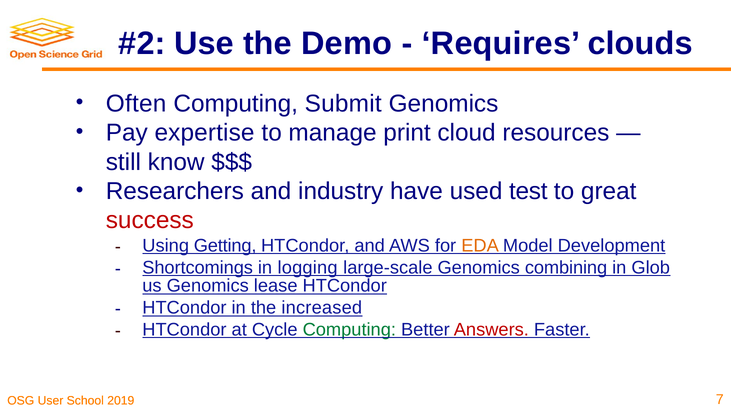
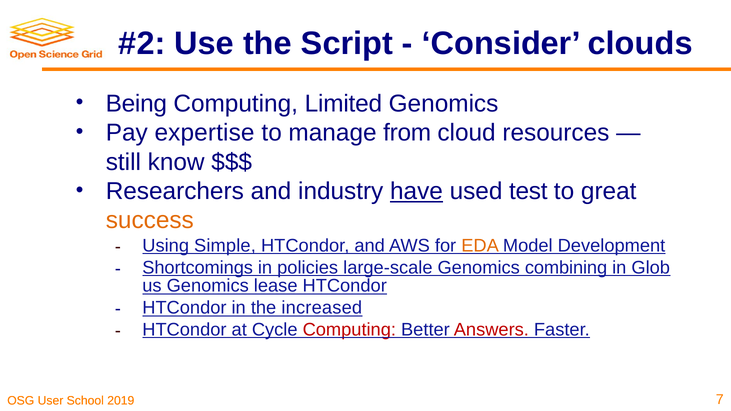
Demo: Demo -> Script (347, 43)
Requires: Requires -> Consider (501, 43)
Often: Often -> Being (136, 104)
Submit: Submit -> Limited (343, 104)
print: print -> from (407, 133)
have underline: none -> present (416, 191)
success colour: red -> orange (150, 221)
Getting: Getting -> Simple (225, 246)
logging: logging -> policies (308, 268)
Computing colour: green -> red (349, 330)
